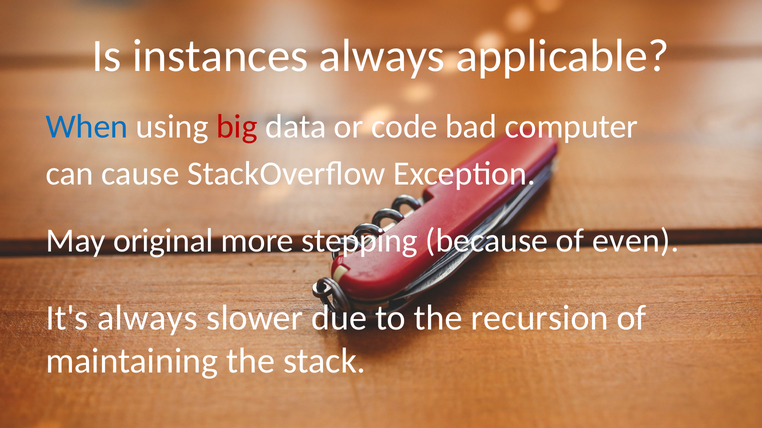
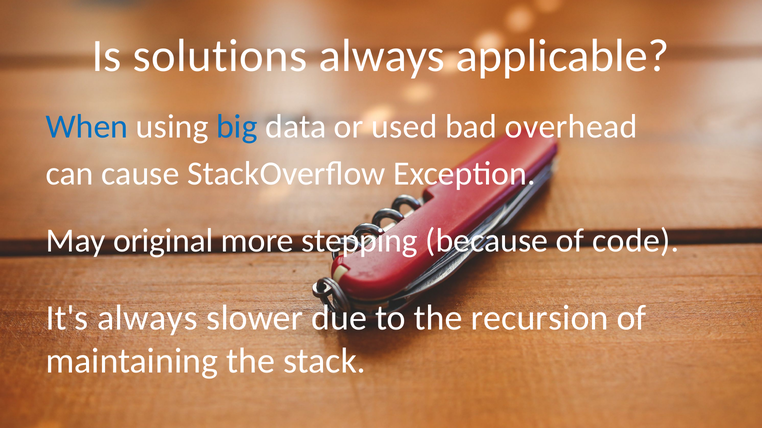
instances: instances -> solutions (220, 56)
big colour: red -> blue (237, 127)
code: code -> used (404, 127)
computer: computer -> overhead (571, 127)
even: even -> code (636, 241)
